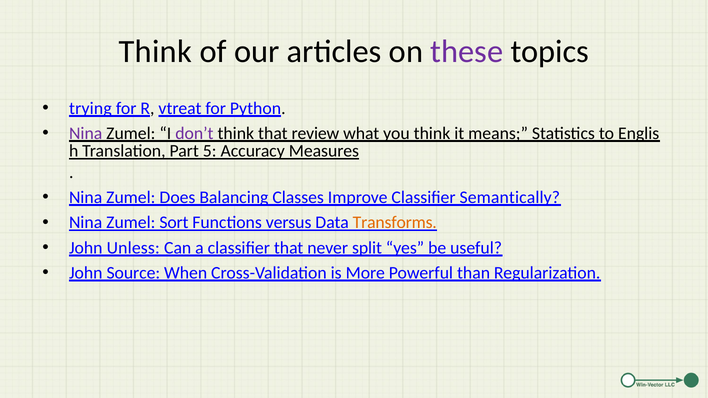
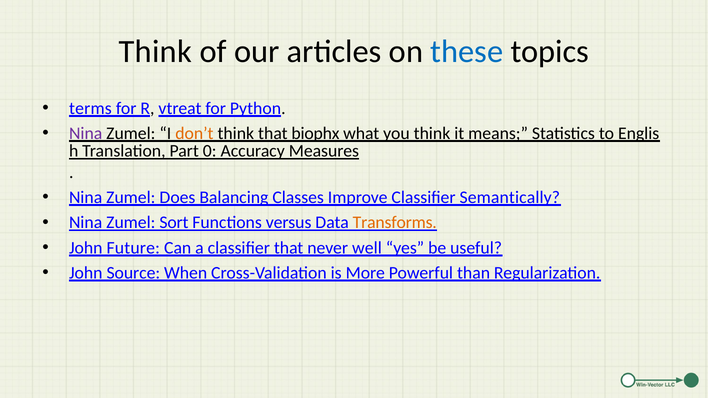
these colour: purple -> blue (467, 51)
trying: trying -> terms (90, 108)
don’t colour: purple -> orange (194, 133)
review: review -> biophx (315, 133)
5: 5 -> 0 (210, 151)
Unless: Unless -> Future (133, 248)
split: split -> well (367, 248)
